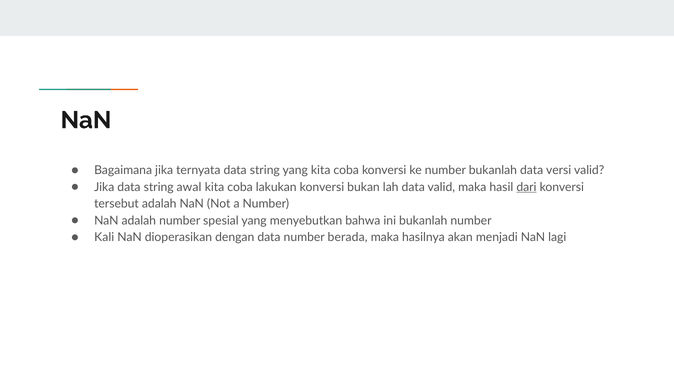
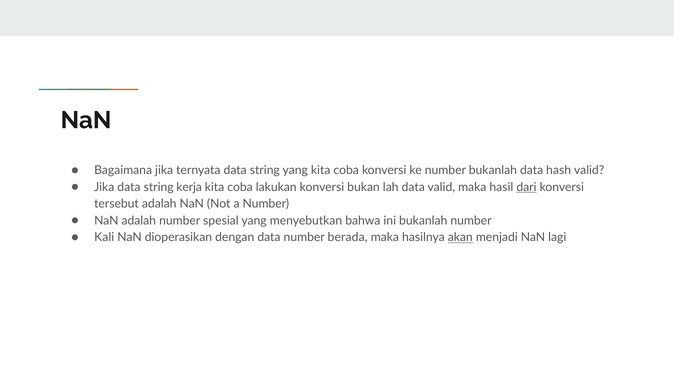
versi: versi -> hash (559, 170)
awal: awal -> kerja (189, 187)
akan underline: none -> present (460, 238)
